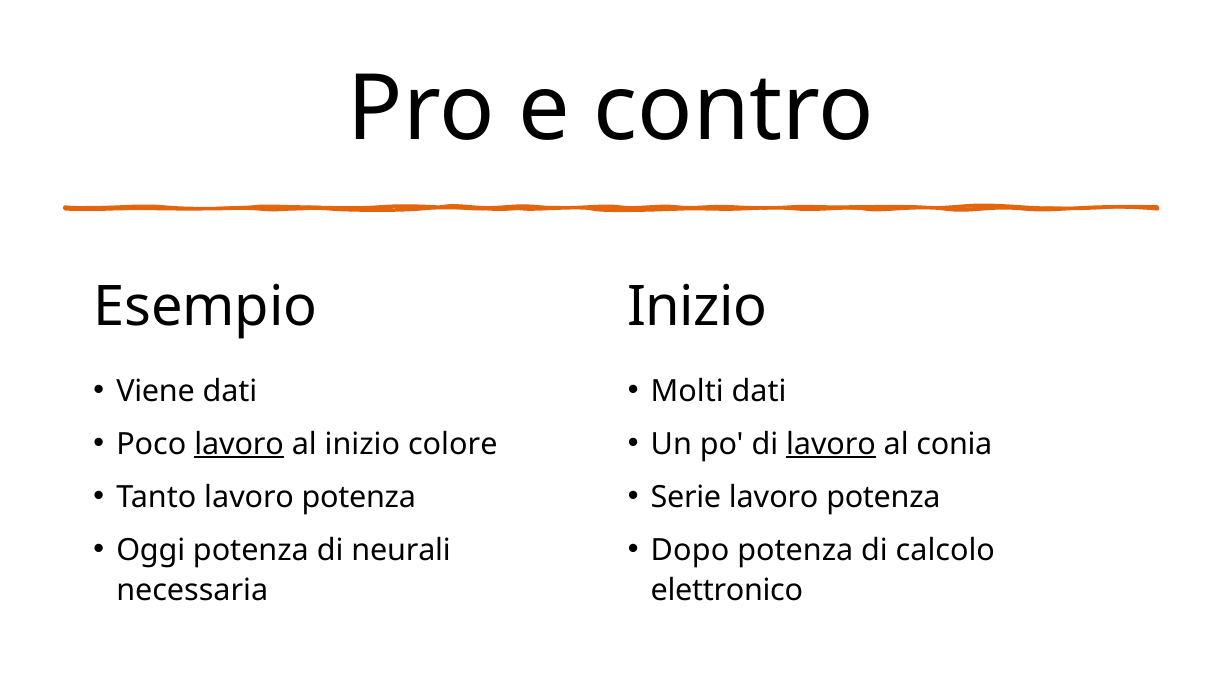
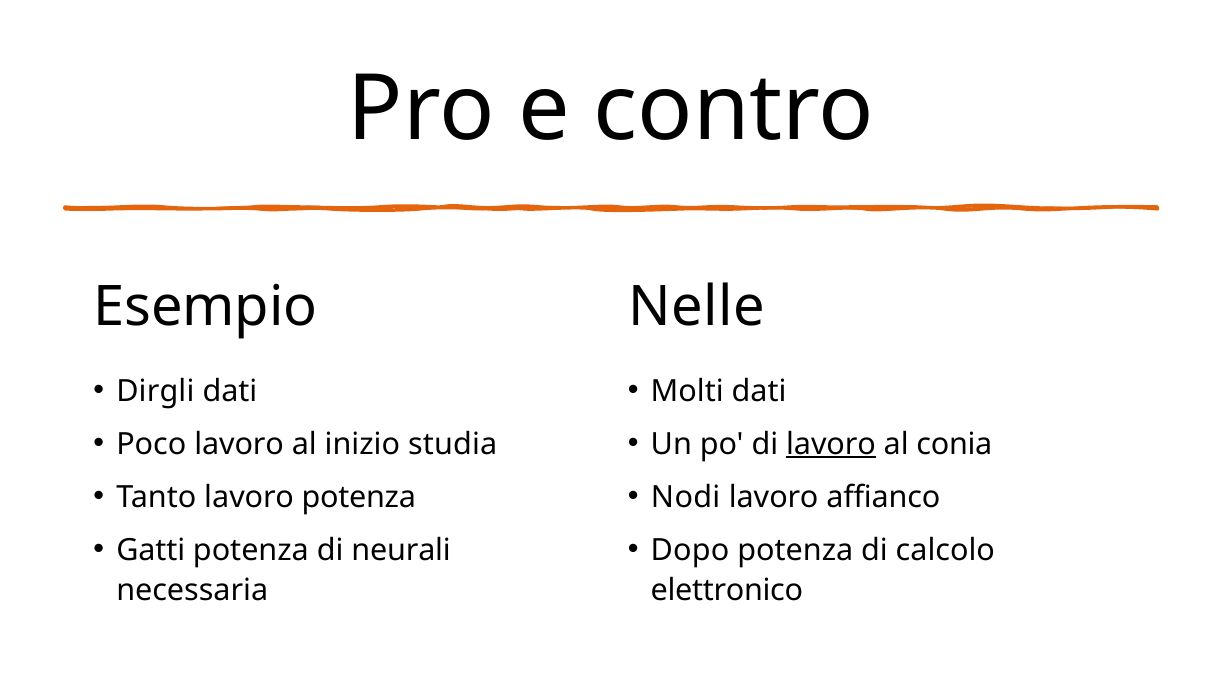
Inizio: Inizio -> Nelle (697, 307)
Viene: Viene -> Dirgli (155, 391)
lavoro underline: present -> none (239, 444)
colore: colore -> studia (453, 444)
Serie: Serie -> Nodi (686, 497)
potenza: potenza -> affianco (883, 497)
Oggi: Oggi -> Gatti (151, 550)
